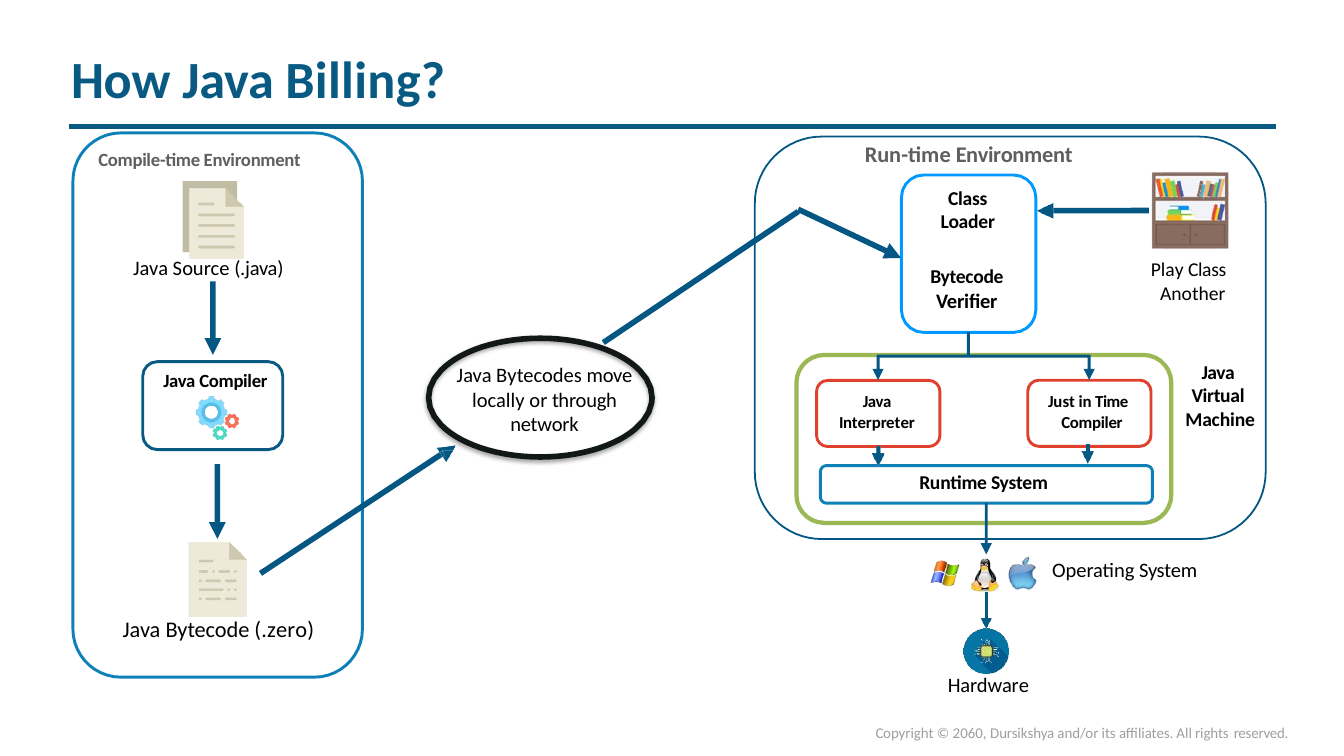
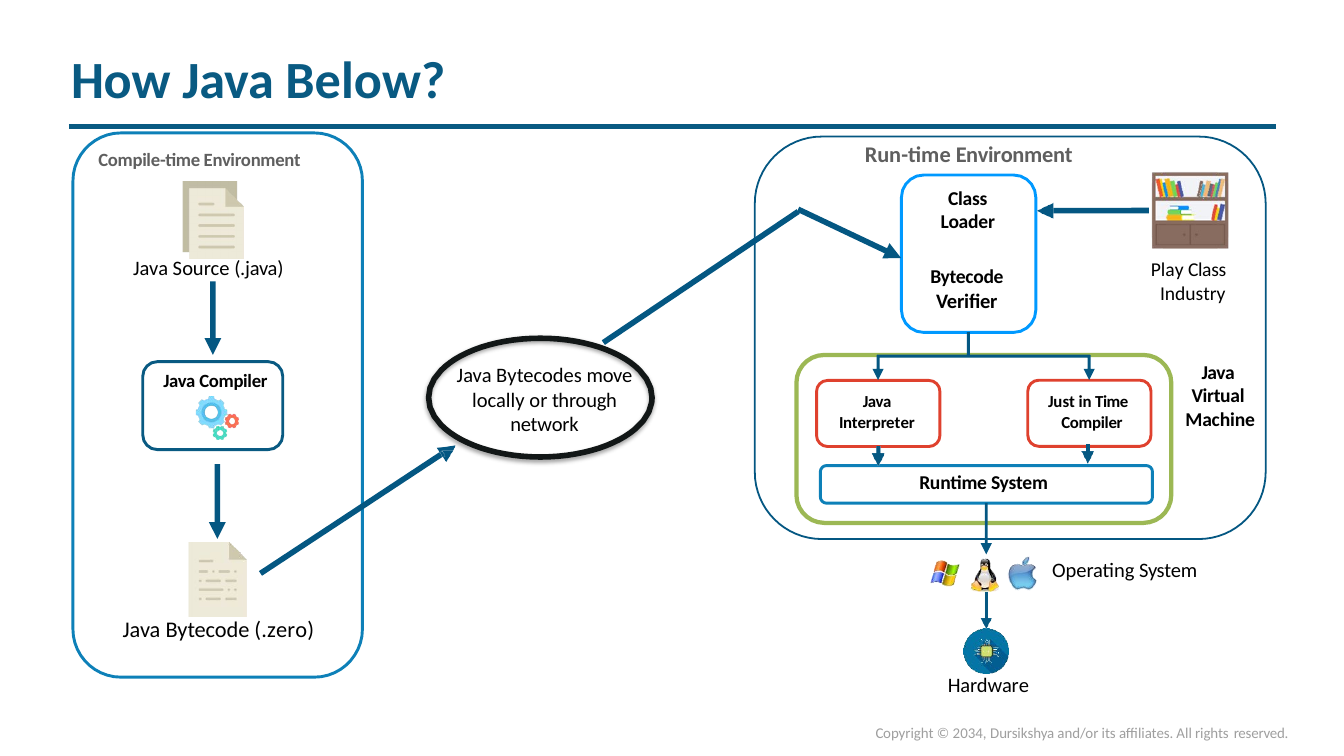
Billing: Billing -> Below (365, 81)
Another: Another -> Industry (1193, 294)
2060: 2060 -> 2034 (970, 733)
